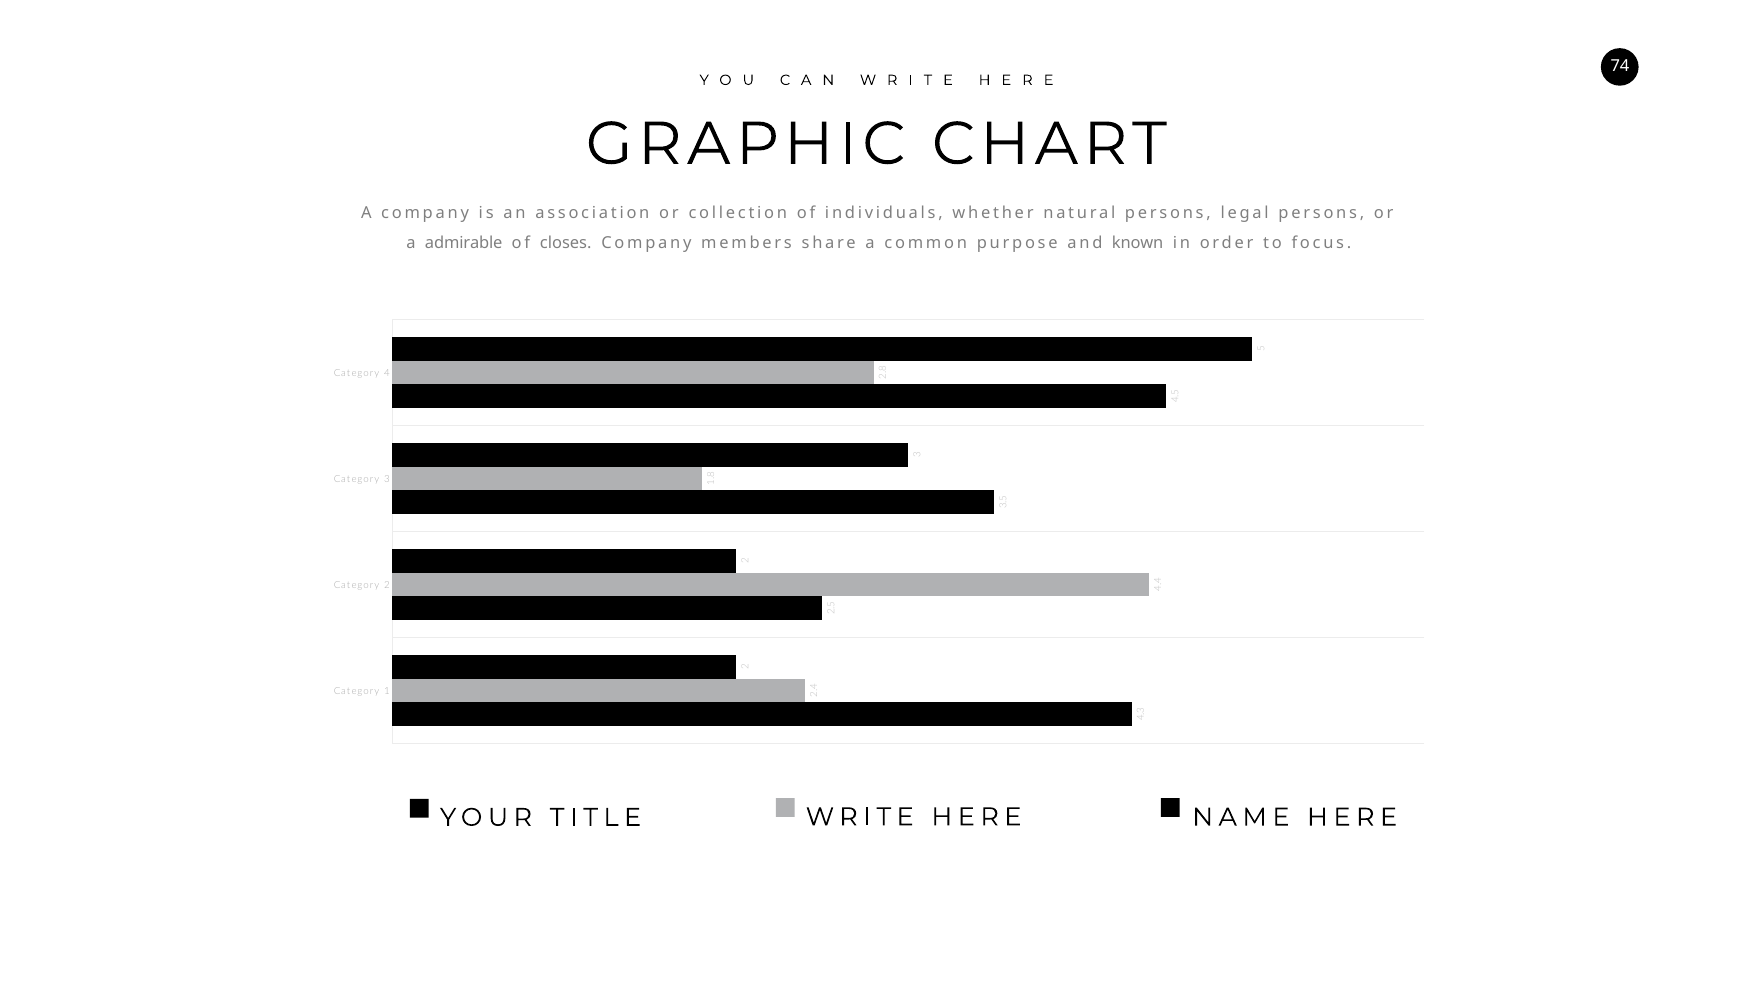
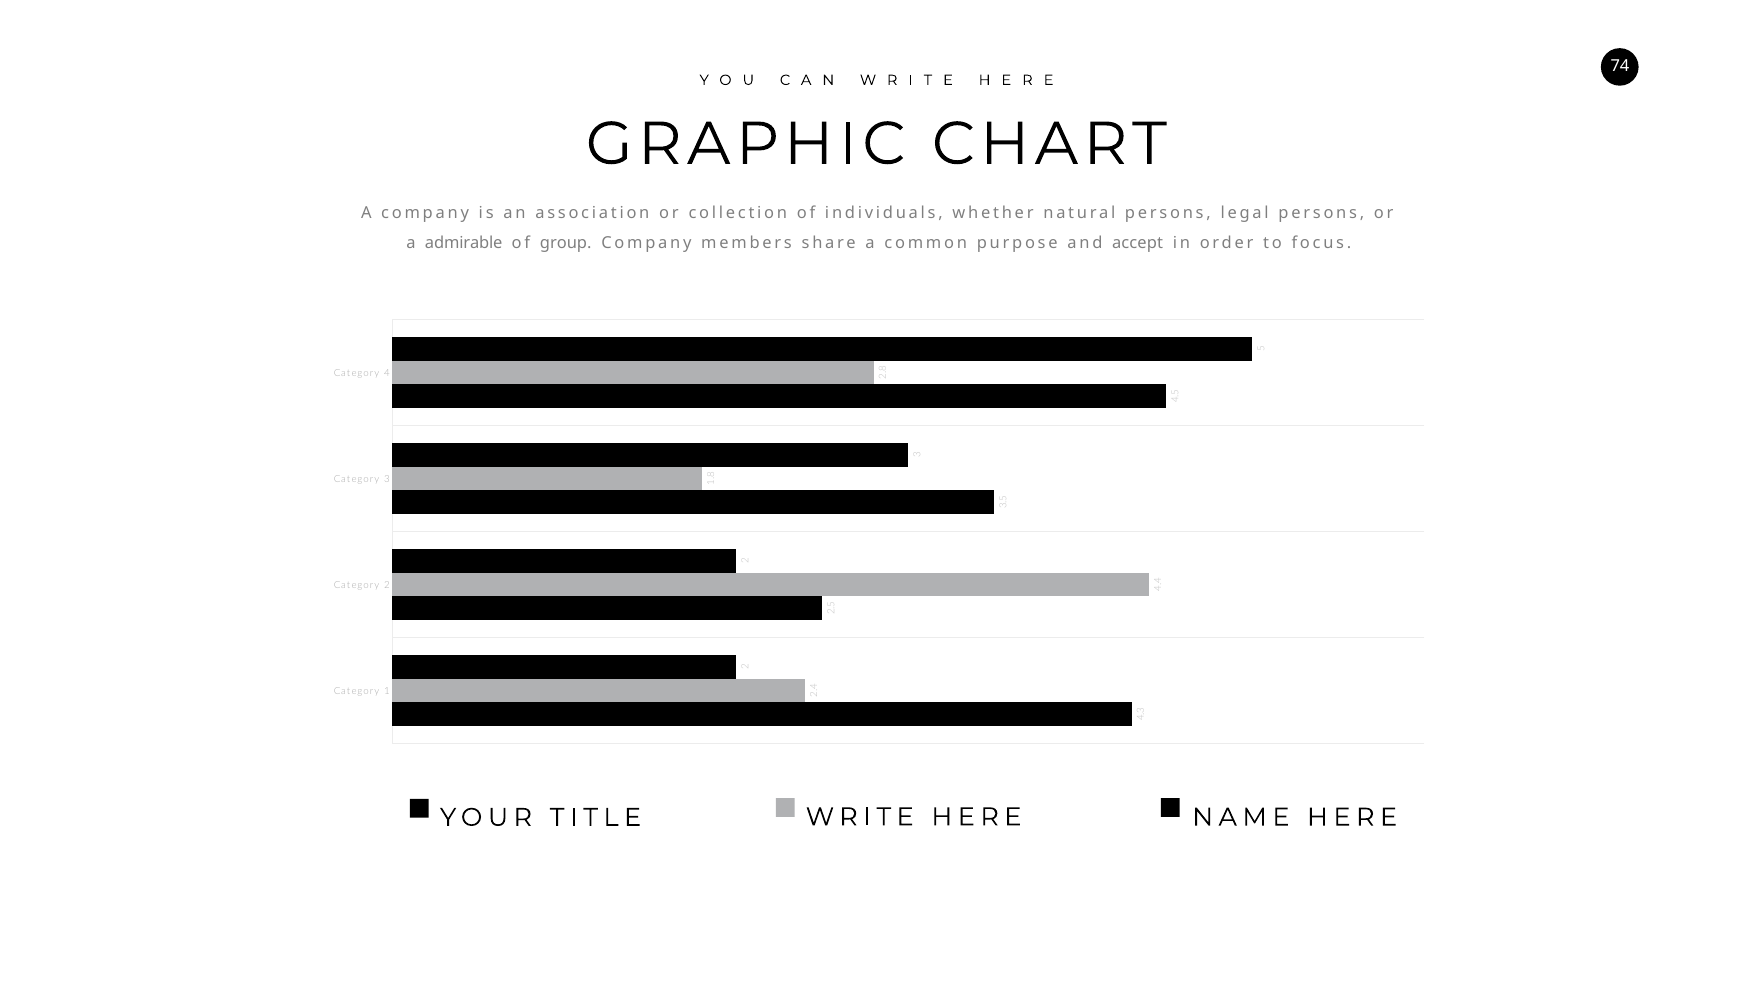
closes: closes -> group (566, 243)
known: known -> accept (1138, 243)
